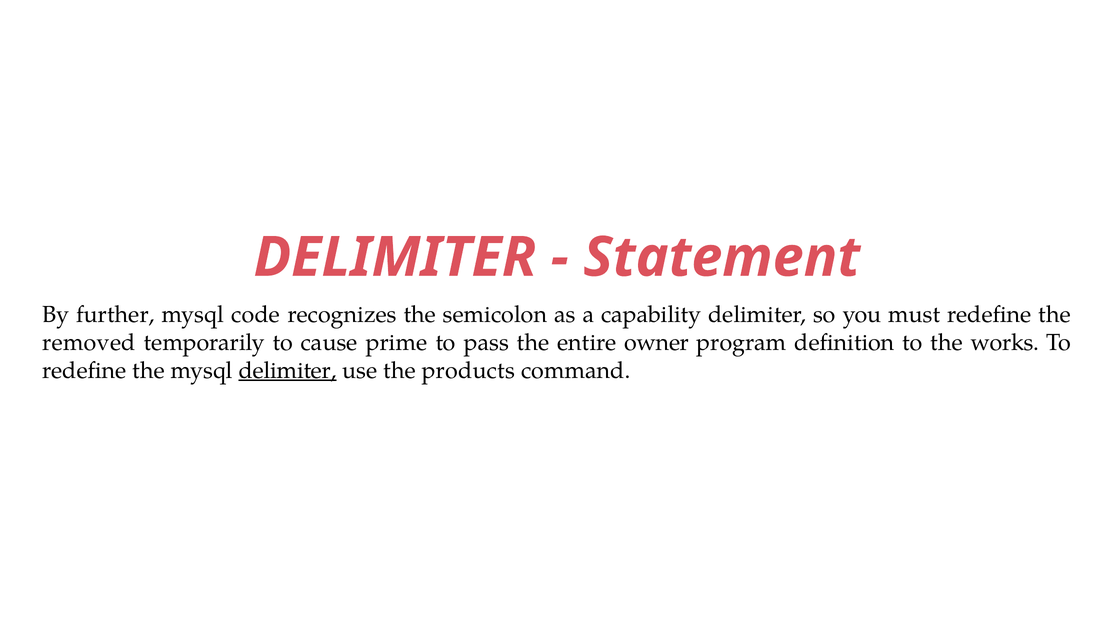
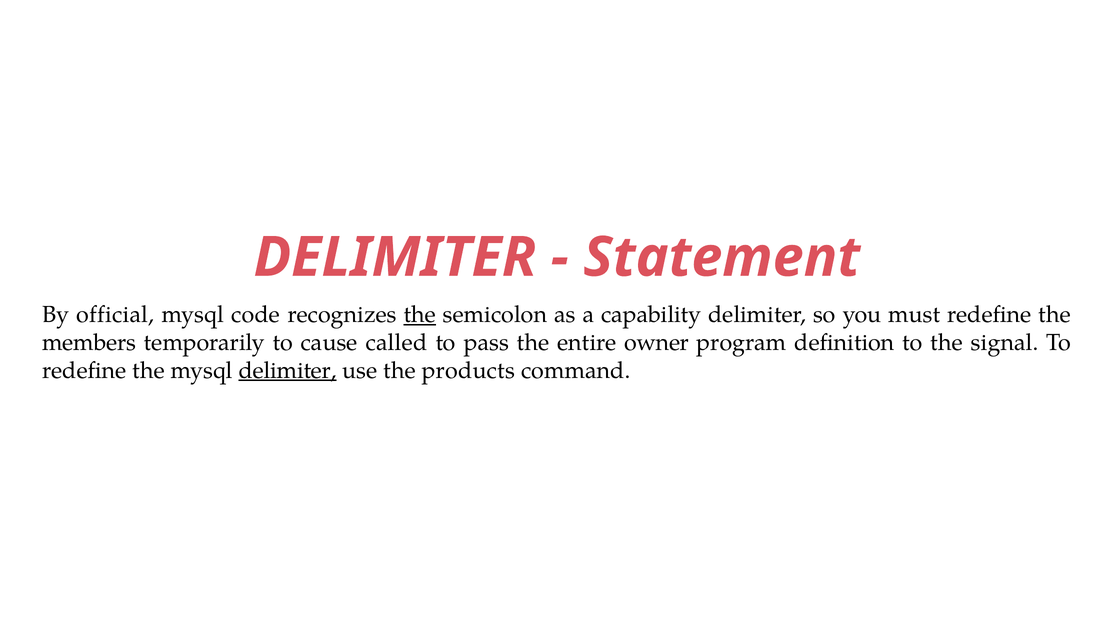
further: further -> official (115, 314)
the underline: none -> present (420, 314)
removed: removed -> members (89, 342)
prime: prime -> called (397, 342)
works: works -> signal (1005, 342)
